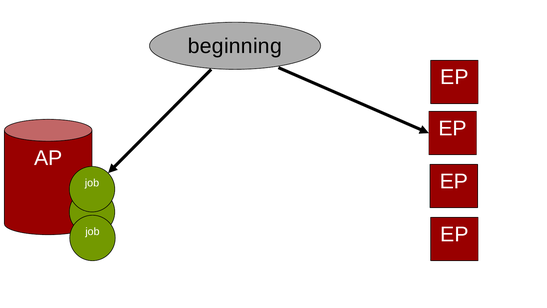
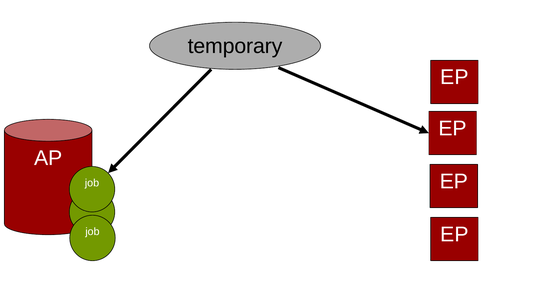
beginning: beginning -> temporary (235, 46)
